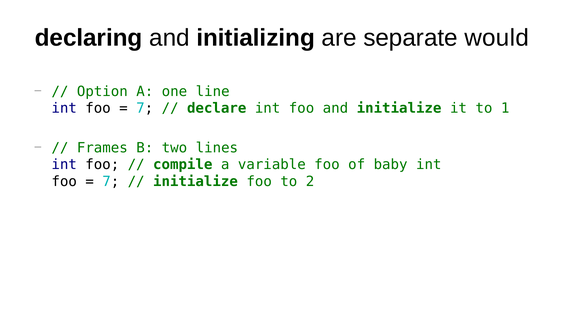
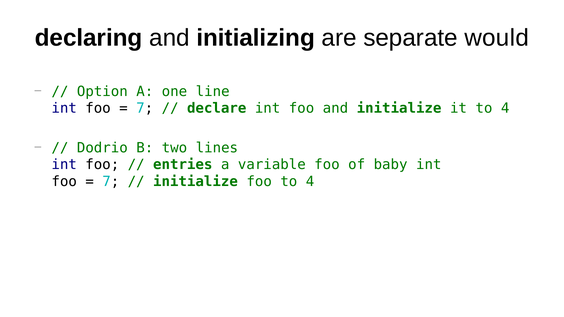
it to 1: 1 -> 4 (505, 108)
Frames: Frames -> Dodrio (102, 148)
compile: compile -> entries (183, 165)
foo to 2: 2 -> 4 (310, 182)
